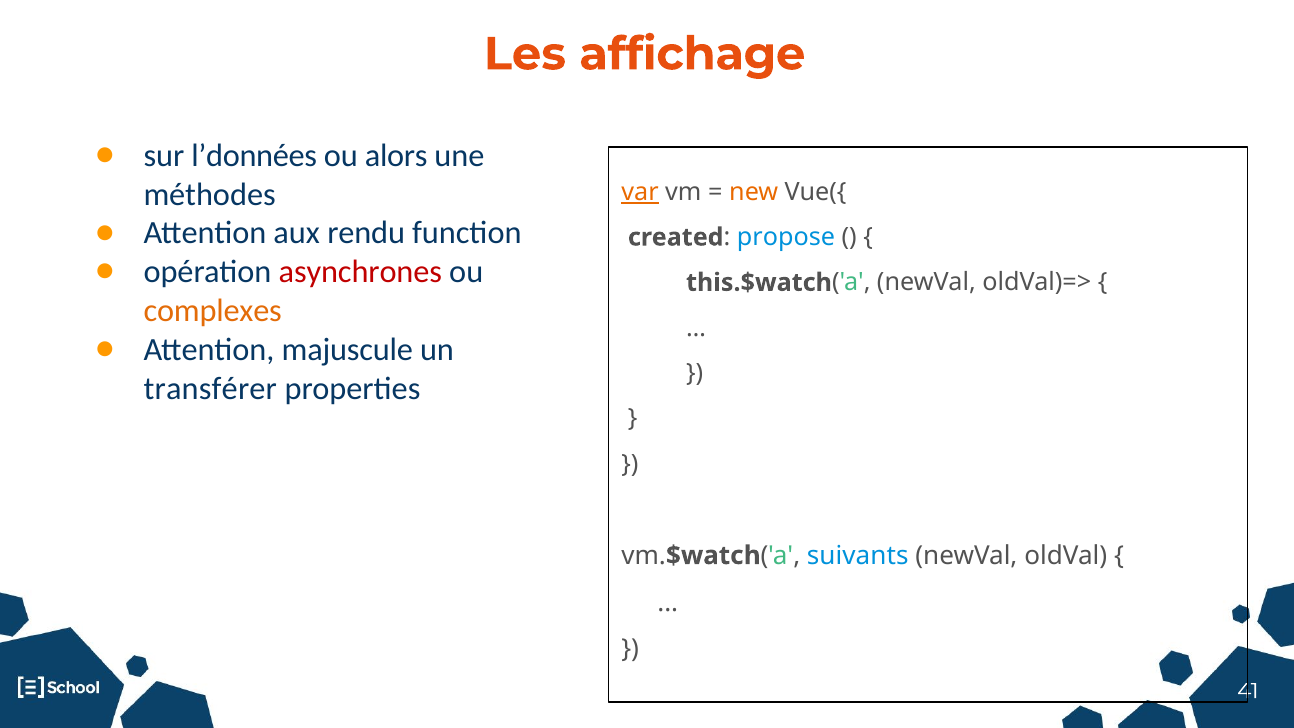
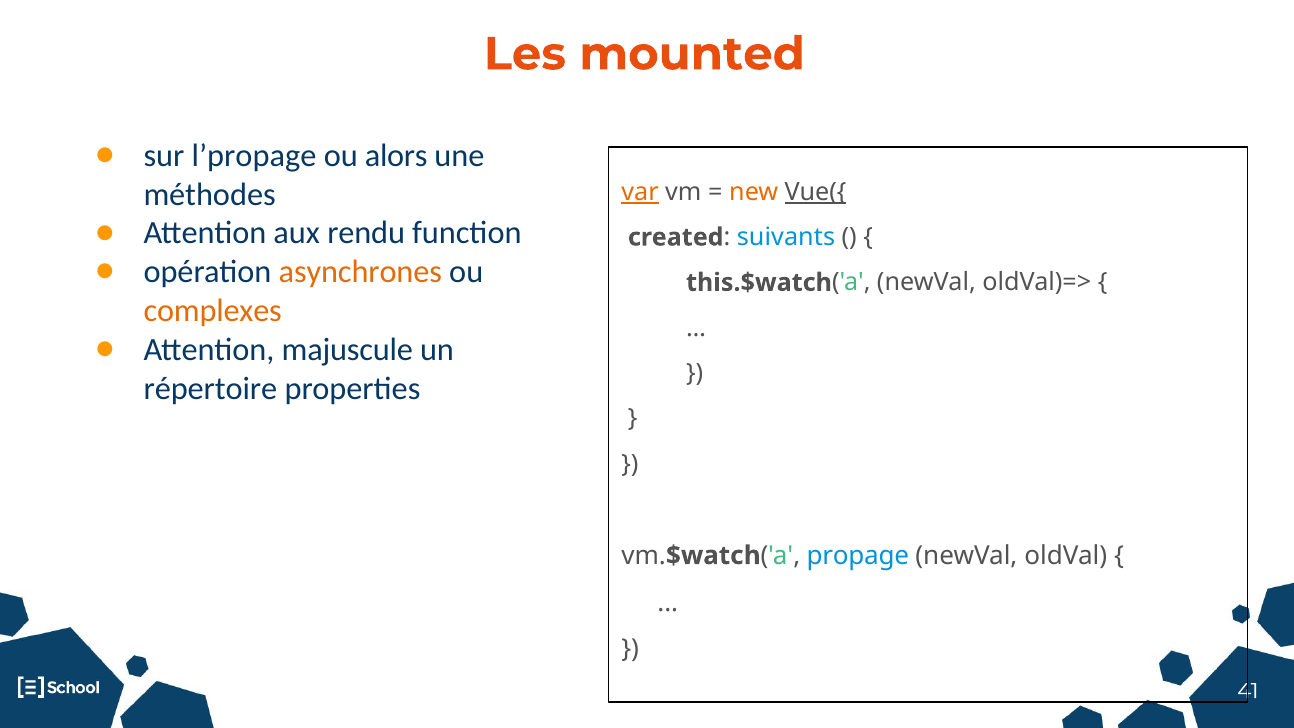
affichage: affichage -> mounted (692, 54)
l’données: l’données -> l’propage (254, 156)
Vue({ underline: none -> present (816, 192)
propose: propose -> suivants (786, 237)
asynchrones colour: red -> orange (360, 272)
transférer: transférer -> répertoire (210, 389)
suivants: suivants -> propage (858, 555)
